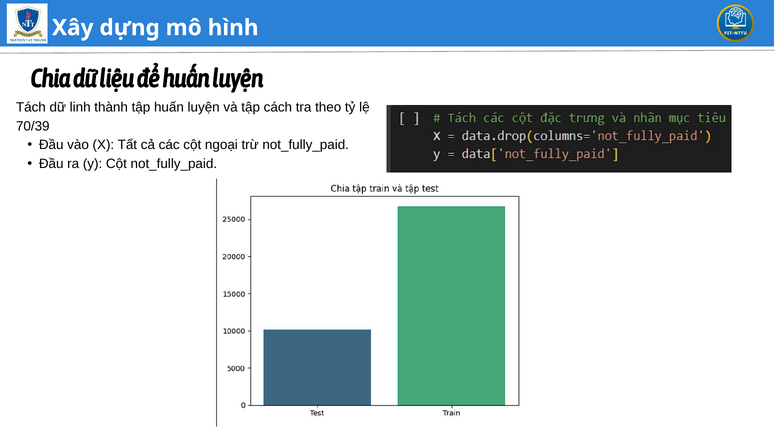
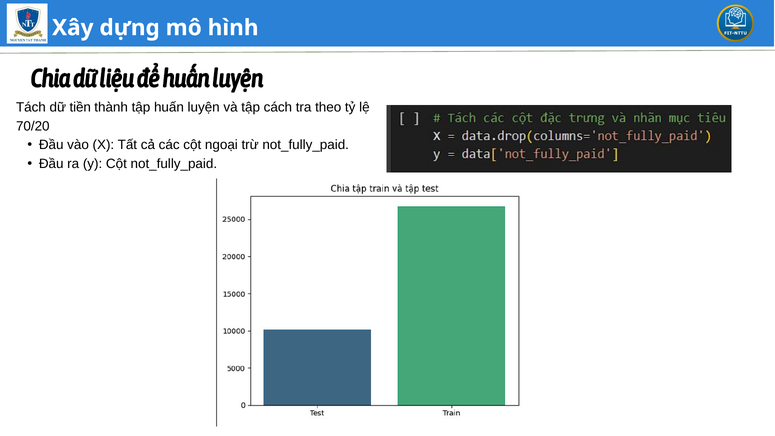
linh: linh -> tiền (80, 107)
70/39: 70/39 -> 70/20 (33, 126)
